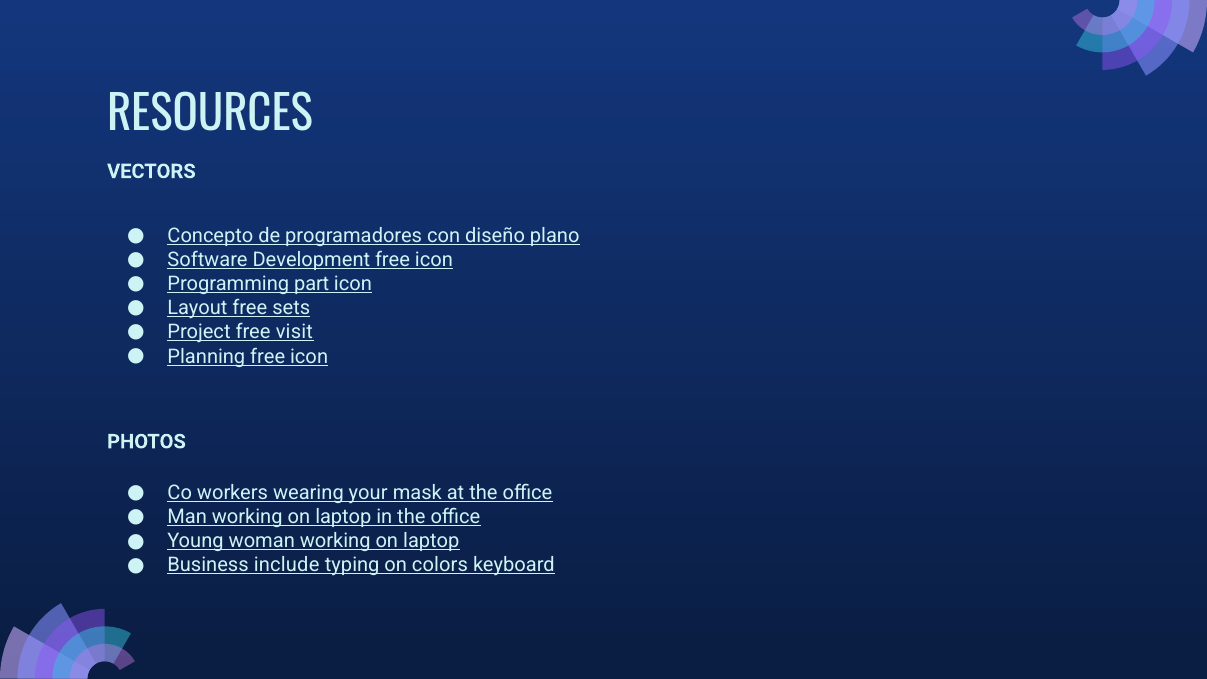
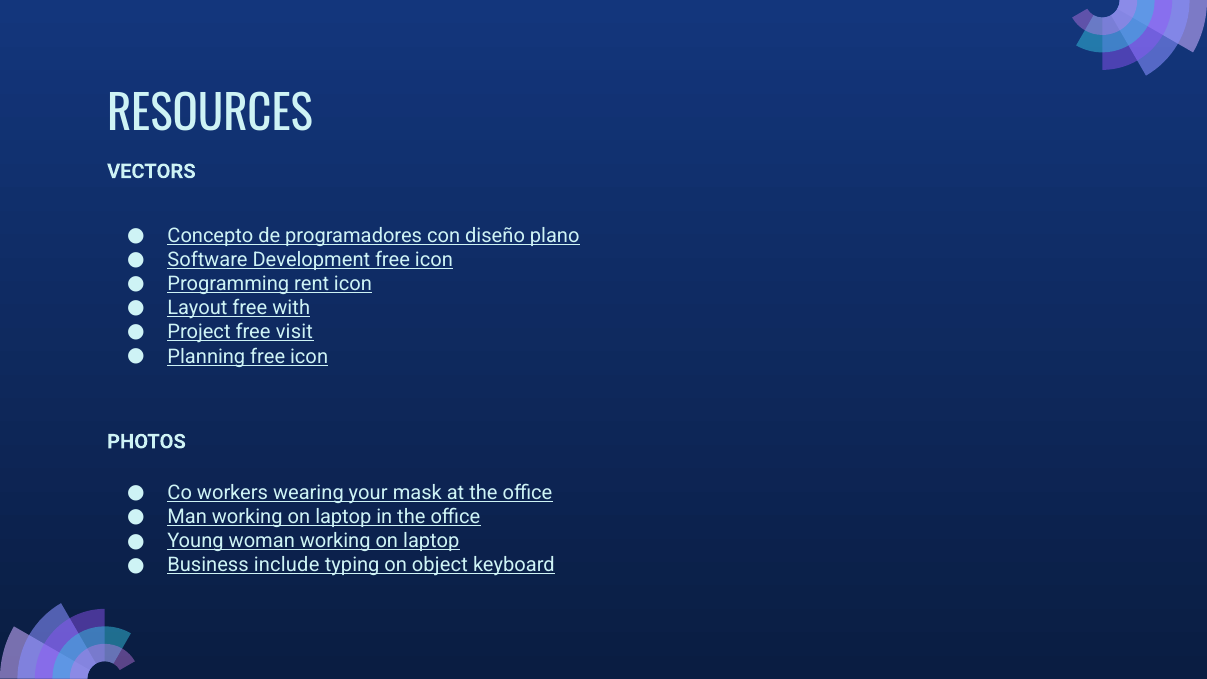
part: part -> rent (312, 284)
sets: sets -> with (291, 308)
colors: colors -> object (440, 565)
